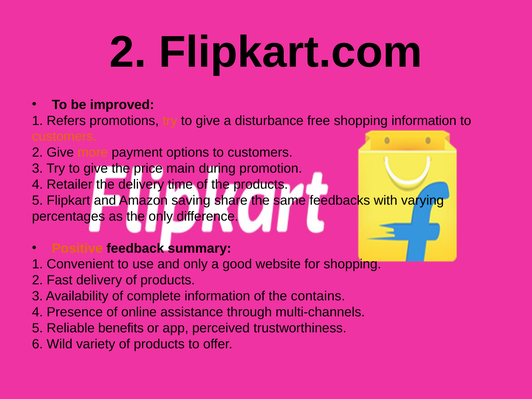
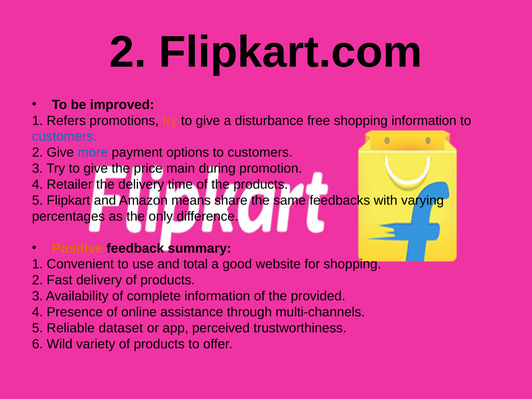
customers colour: orange -> blue (64, 137)
more colour: orange -> blue (93, 153)
saving: saving -> means (191, 200)
and only: only -> total (196, 264)
contains: contains -> provided (318, 296)
benefits: benefits -> dataset (121, 328)
